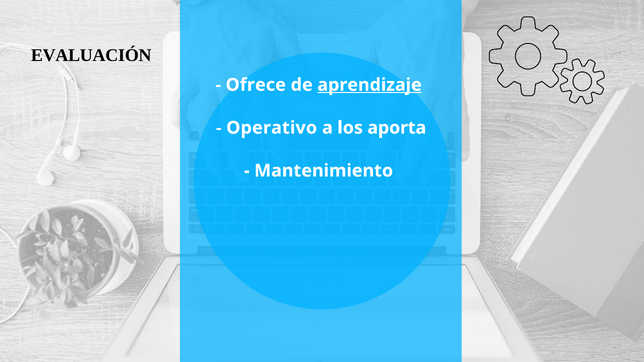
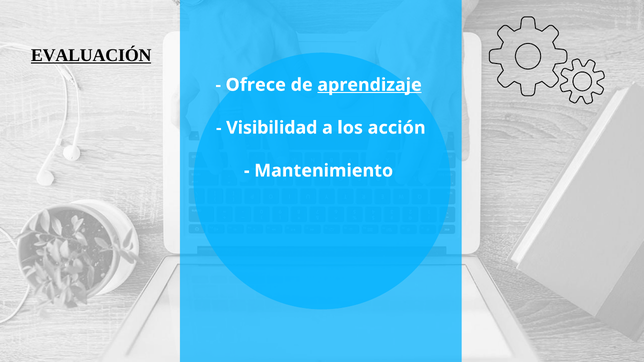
EVALUACIÓN underline: none -> present (91, 55)
Operativo: Operativo -> Visibilidad (272, 128)
aporta: aporta -> acción (397, 128)
